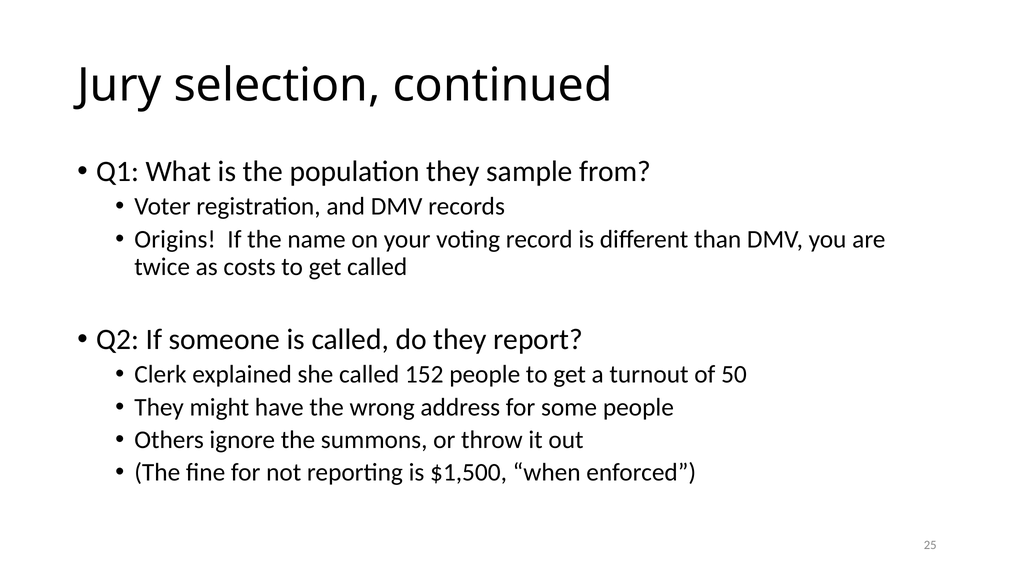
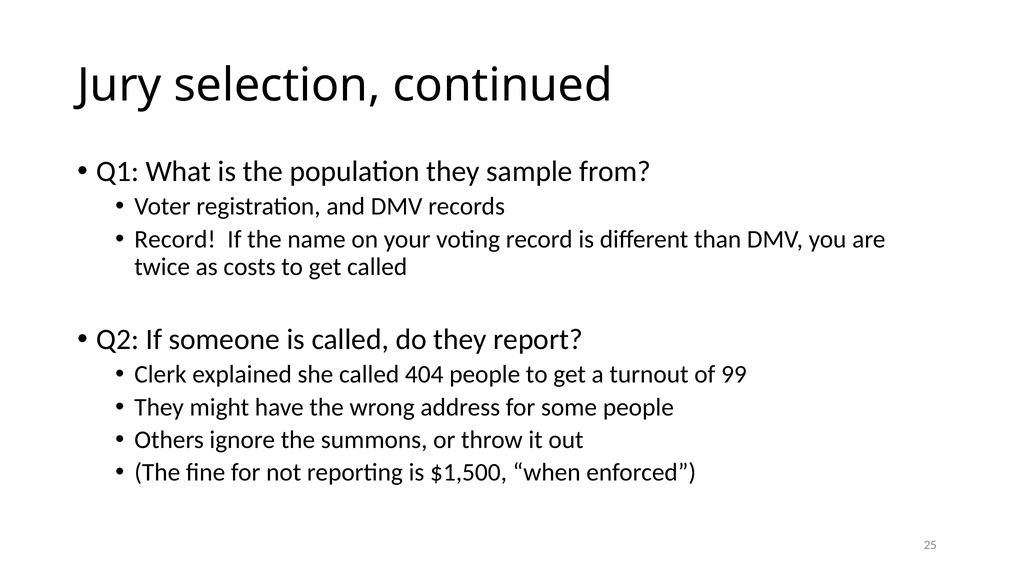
Origins: Origins -> Record (175, 239)
152: 152 -> 404 (424, 374)
50: 50 -> 99 (734, 374)
